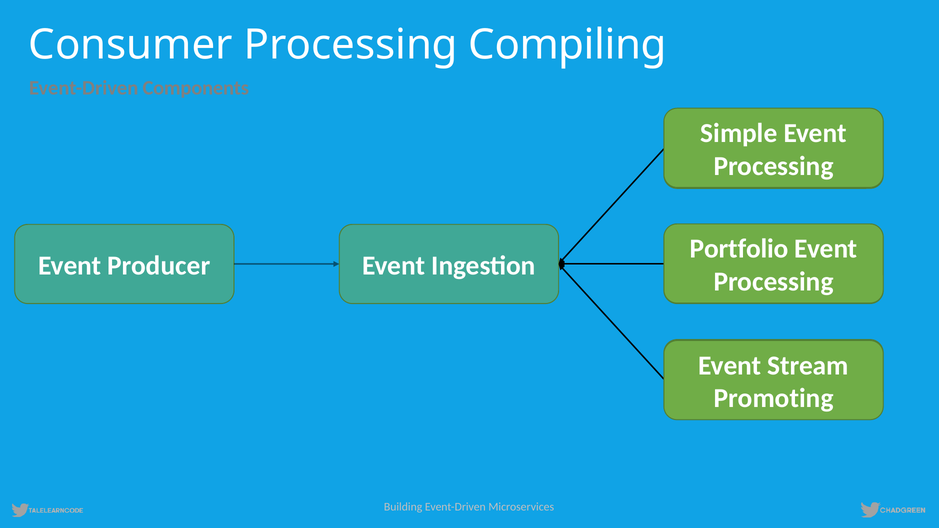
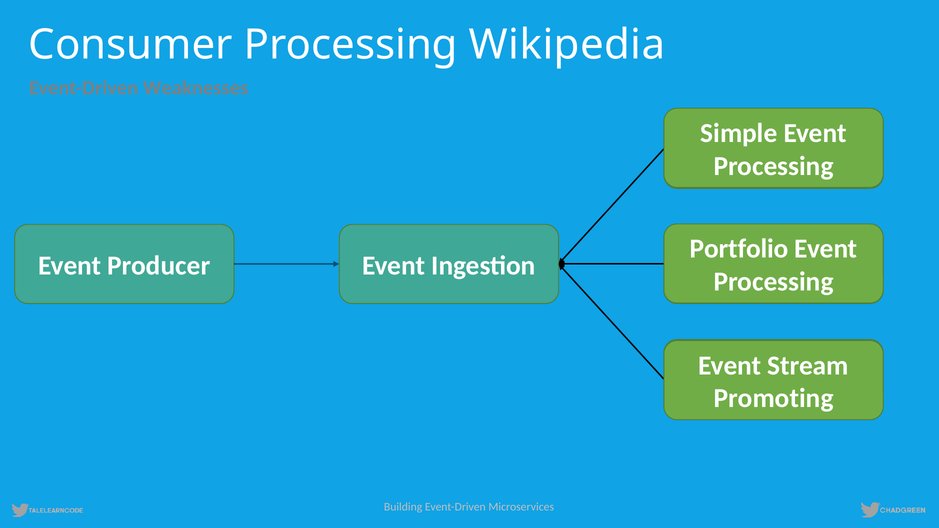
Compiling: Compiling -> Wikipedia (567, 45)
Components: Components -> Weaknesses (196, 88)
